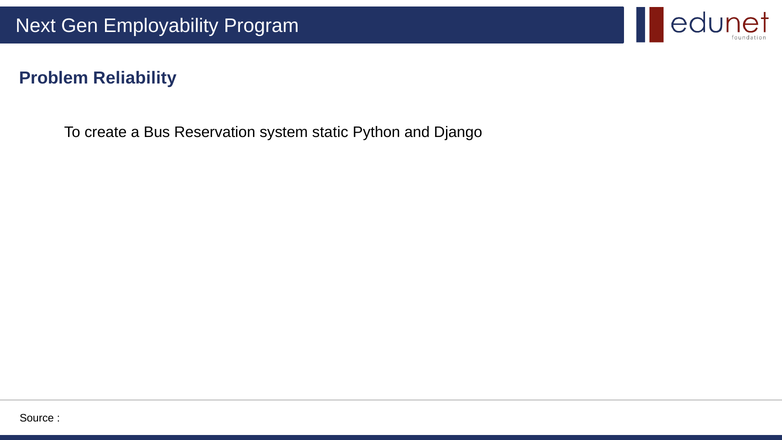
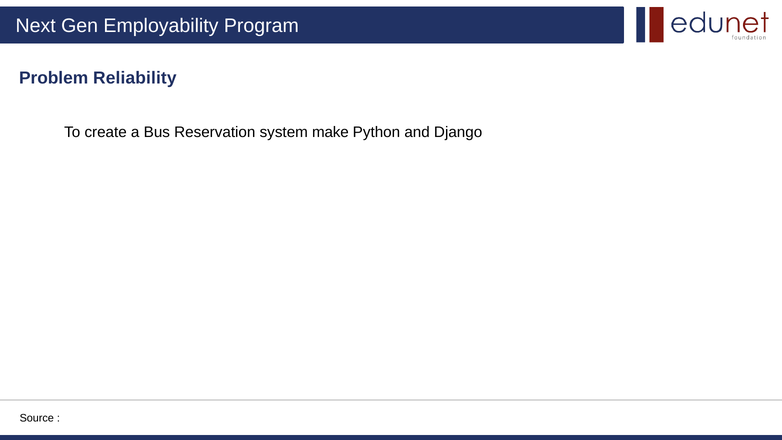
static: static -> make (330, 132)
